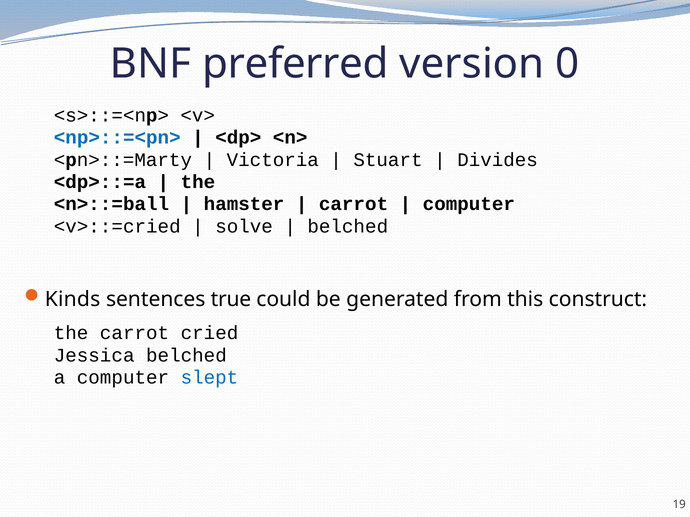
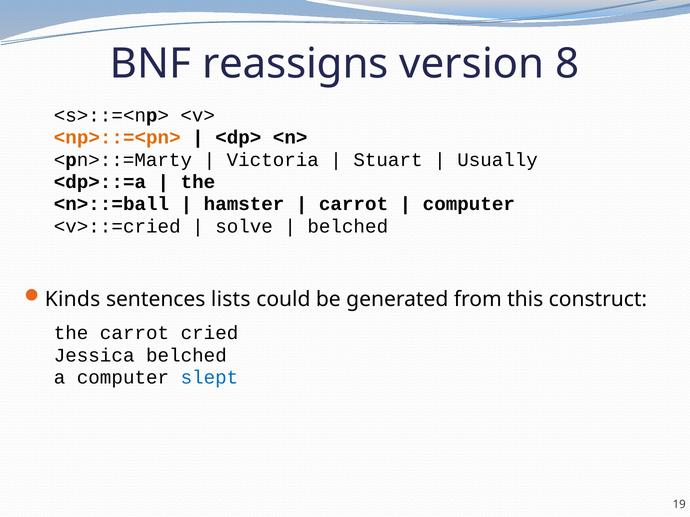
preferred: preferred -> reassigns (295, 64)
0: 0 -> 8 (567, 64)
<np>::=<pn> colour: blue -> orange (117, 138)
Divides: Divides -> Usually (498, 160)
true: true -> lists (231, 299)
